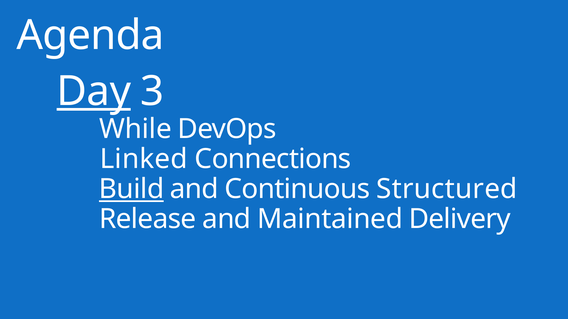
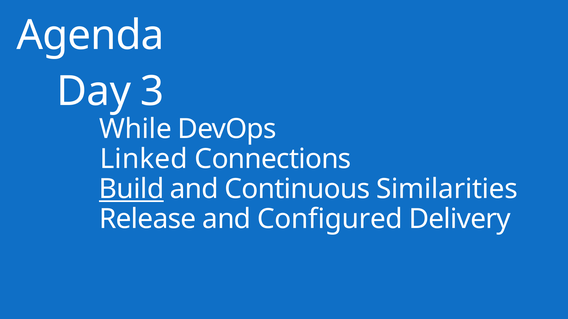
Day underline: present -> none (94, 92)
Structured: Structured -> Similarities (447, 189)
Maintained: Maintained -> Configured (330, 219)
